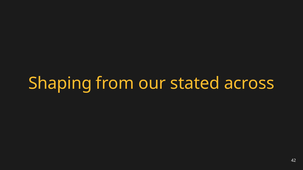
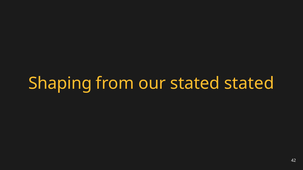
stated across: across -> stated (249, 84)
